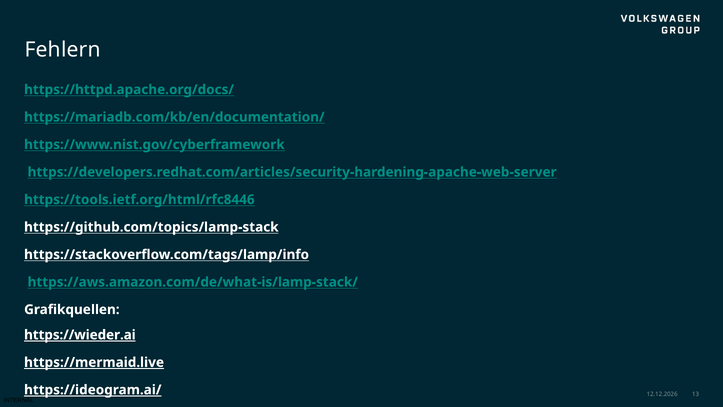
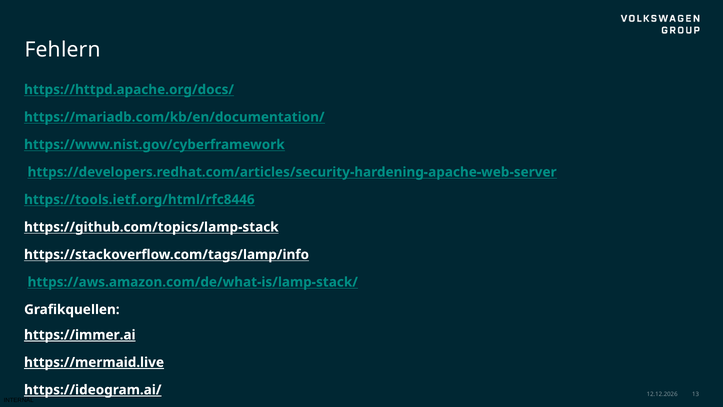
https://wieder.ai: https://wieder.ai -> https://immer.ai (80, 335)
